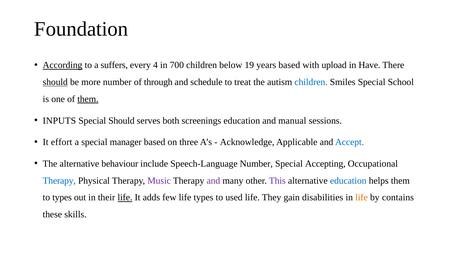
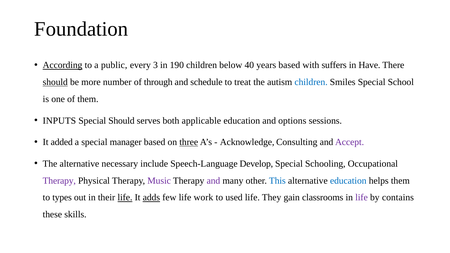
suffers: suffers -> public (114, 65)
4: 4 -> 3 (155, 65)
700: 700 -> 190 (177, 65)
19: 19 -> 40 (249, 65)
upload: upload -> suffers (334, 65)
them underline: present -> none (88, 99)
screenings: screenings -> applicable (201, 121)
manual: manual -> options (292, 121)
effort: effort -> added (62, 142)
three underline: none -> present (189, 142)
Applicable: Applicable -> Consulting (297, 142)
Accept colour: blue -> purple (350, 142)
behaviour: behaviour -> necessary (120, 164)
Speech-Language Number: Number -> Develop (256, 164)
Accepting: Accepting -> Schooling (325, 164)
Therapy colour: blue -> purple (59, 181)
This colour: purple -> blue (277, 181)
adds underline: none -> present (151, 198)
life types: types -> work (203, 198)
disabilities: disabilities -> classrooms (323, 198)
life colour: orange -> purple (362, 198)
